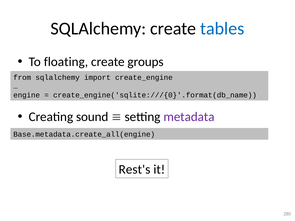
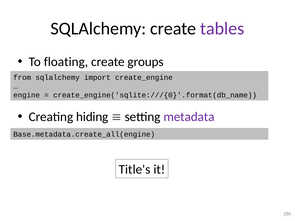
tables colour: blue -> purple (222, 29)
sound: sound -> hiding (92, 117)
Rest's: Rest's -> Title's (135, 170)
